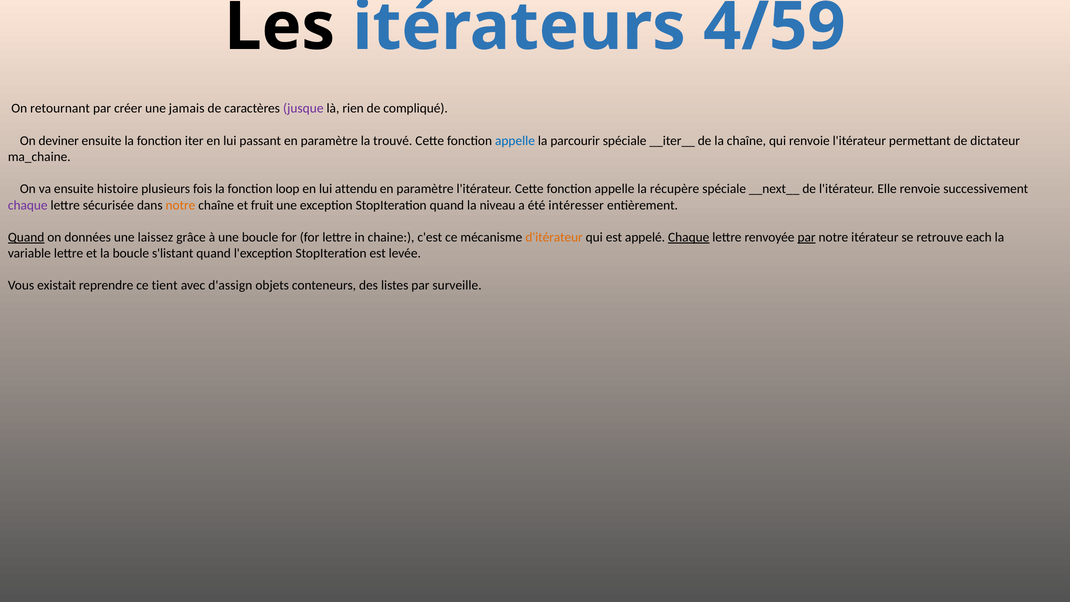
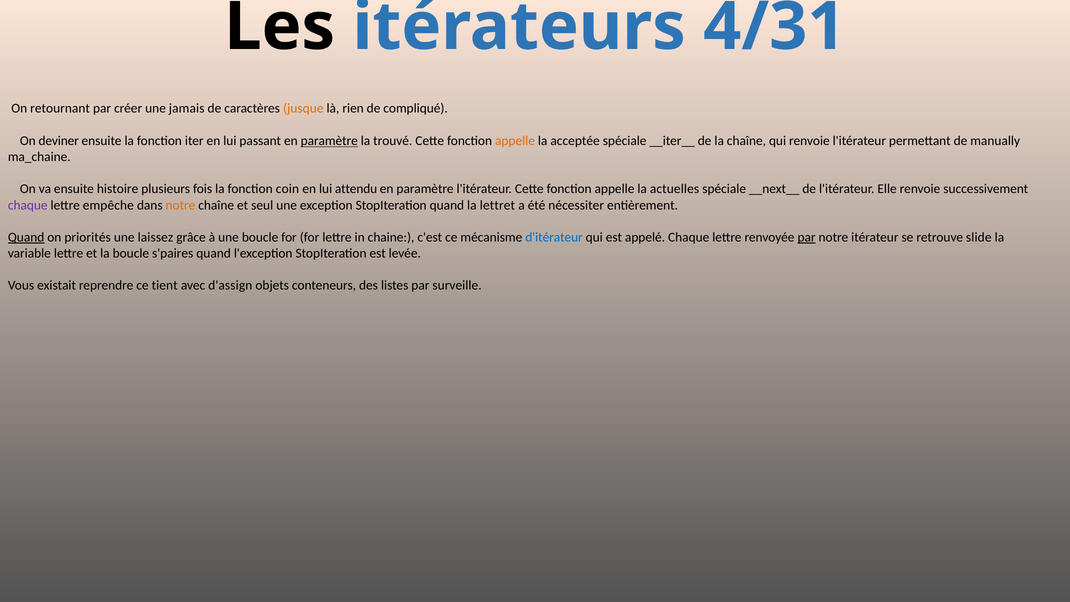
4/59: 4/59 -> 4/31 (774, 27)
jusque colour: purple -> orange (303, 108)
paramètre underline: none -> present (329, 141)
appelle colour: blue -> orange (515, 141)
parcourir: parcourir -> acceptée (575, 141)
dictateur: dictateur -> manually (995, 141)
loop: loop -> coin (287, 189)
récupère: récupère -> actuelles (675, 189)
sécurisée: sécurisée -> empêche (108, 205)
fruit: fruit -> seul (262, 205)
niveau: niveau -> lettret (497, 205)
intéresser: intéresser -> nécessiter (576, 205)
données: données -> priorités (88, 237)
d'itérateur colour: orange -> blue (554, 237)
Chaque underline: present -> none (689, 237)
each: each -> slide (979, 237)
s'listant: s'listant -> s'paires (173, 253)
